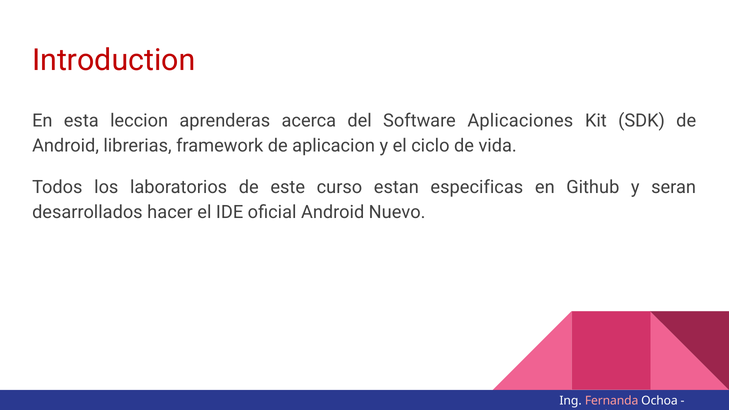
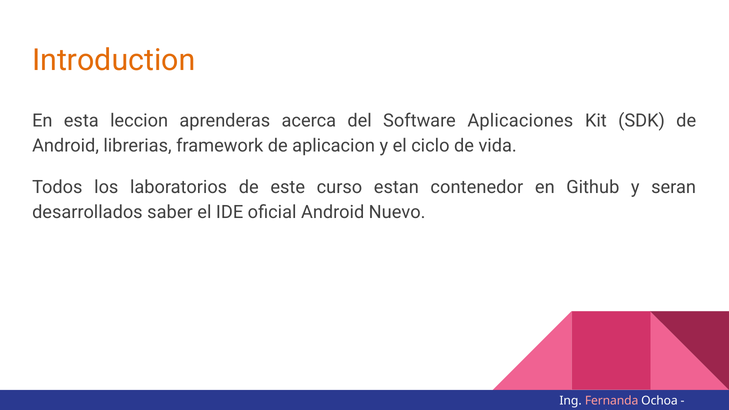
Introduction colour: red -> orange (114, 60)
especificas: especificas -> contenedor (477, 187)
hacer: hacer -> saber (170, 212)
